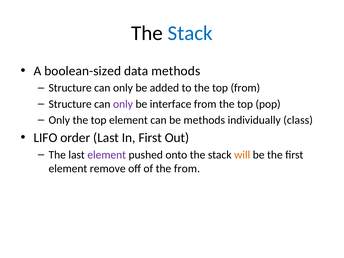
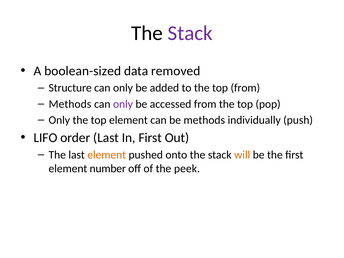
Stack colour: blue -> purple (190, 33)
data methods: methods -> removed (176, 71)
Structure: Structure -> Methods (70, 104)
interface: interface -> accessed (171, 104)
class: class -> push (298, 120)
element colour: purple -> orange (107, 155)
remove: remove -> number (108, 169)
the from: from -> peek (187, 169)
